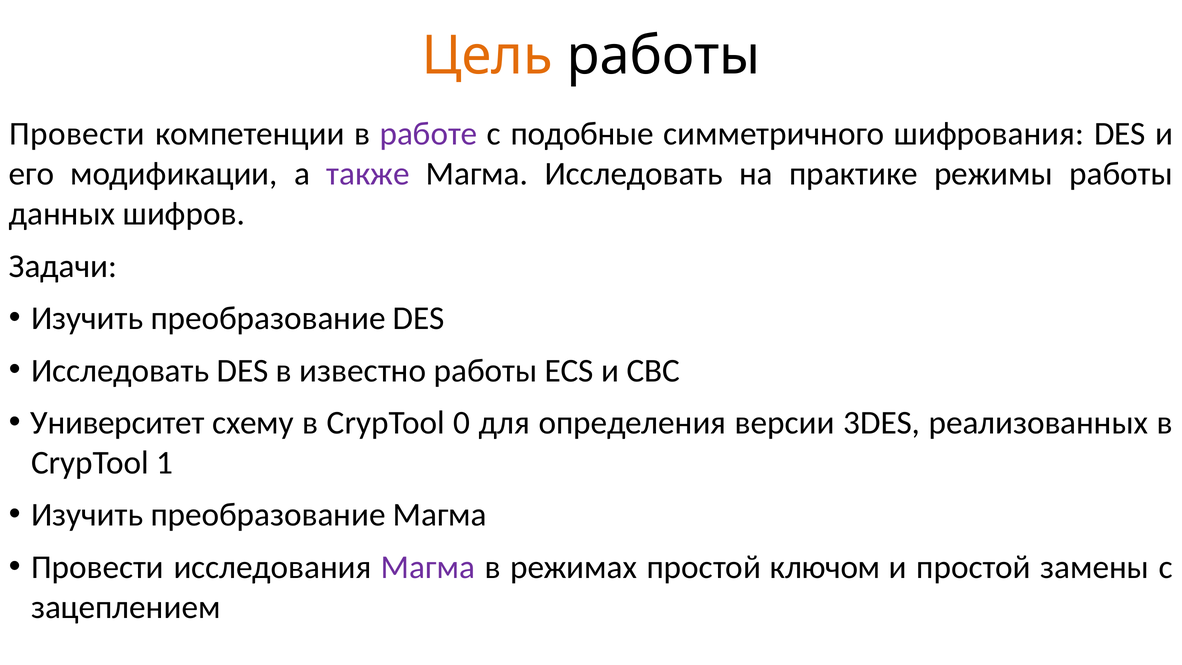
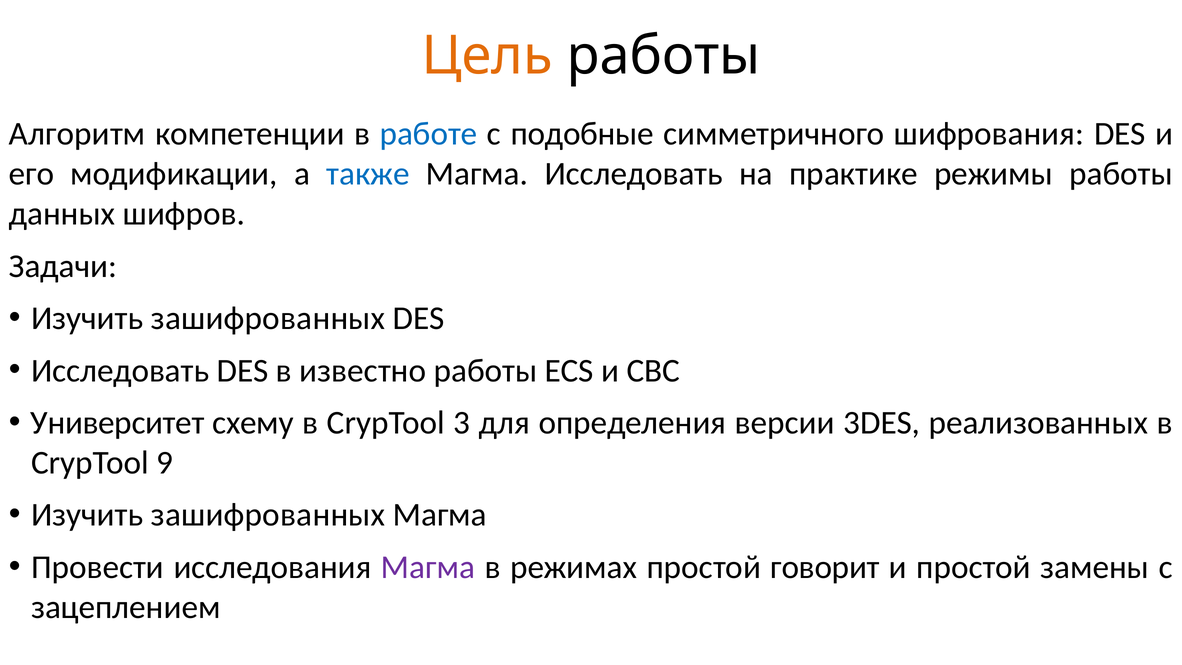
Провести: Провести -> Алгоритм (77, 134)
работе colour: purple -> blue (429, 134)
также colour: purple -> blue (368, 174)
преобразование: преобразование -> зашифрованных (268, 318)
0: 0 -> 3 (462, 423)
1: 1 -> 9 (165, 463)
преобразование: преобразование -> зашифрованных (268, 515)
ключом: ключом -> говорит (825, 567)
